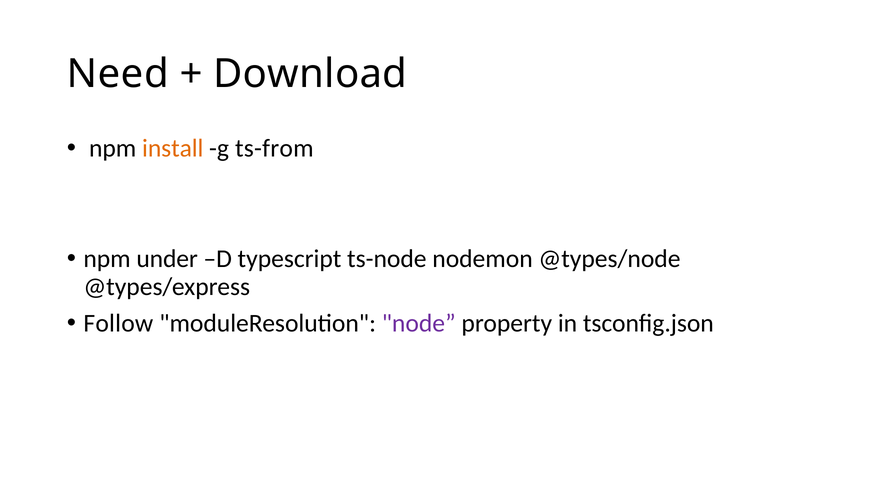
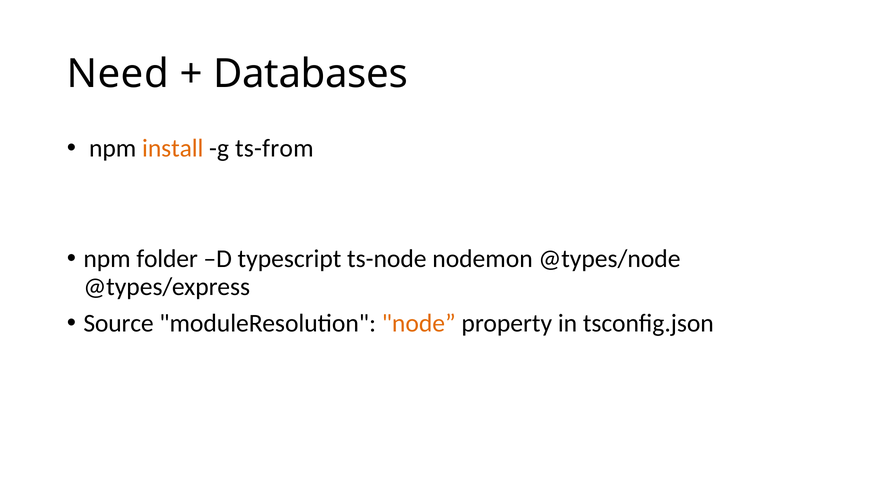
Download: Download -> Databases (310, 74)
under: under -> folder (167, 259)
Follow: Follow -> Source (119, 323)
node colour: purple -> orange (419, 323)
